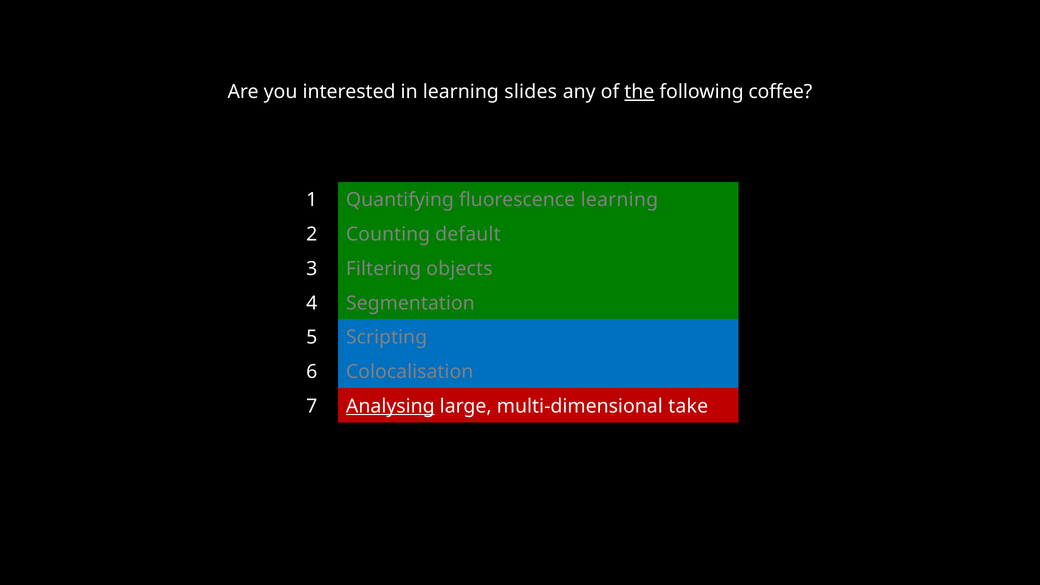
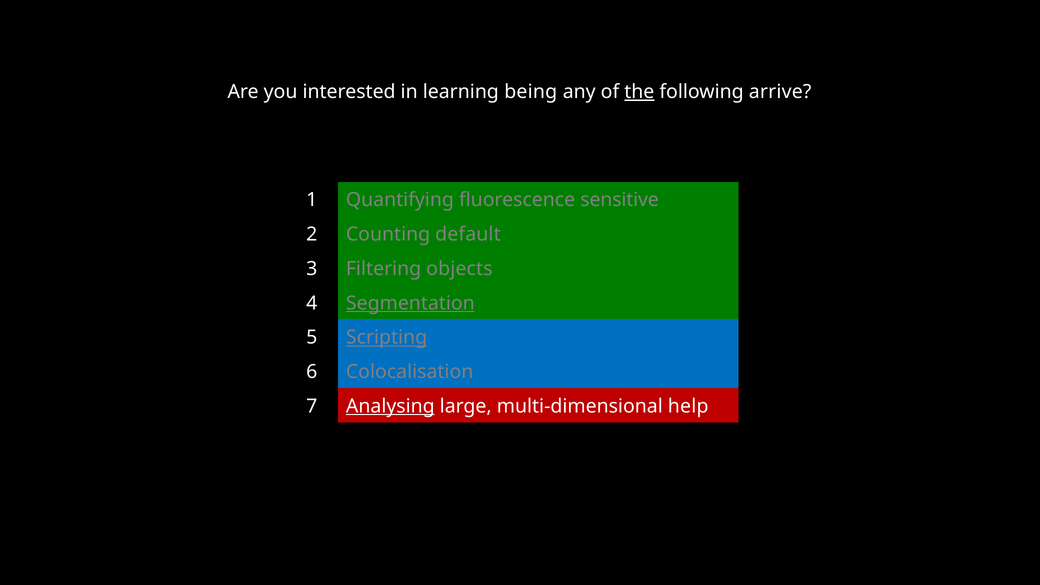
slides: slides -> being (531, 92)
coffee: coffee -> arrive (780, 92)
fluorescence learning: learning -> sensitive (620, 200)
Segmentation underline: none -> present (410, 303)
Scripting underline: none -> present (387, 337)
take: take -> help (688, 406)
